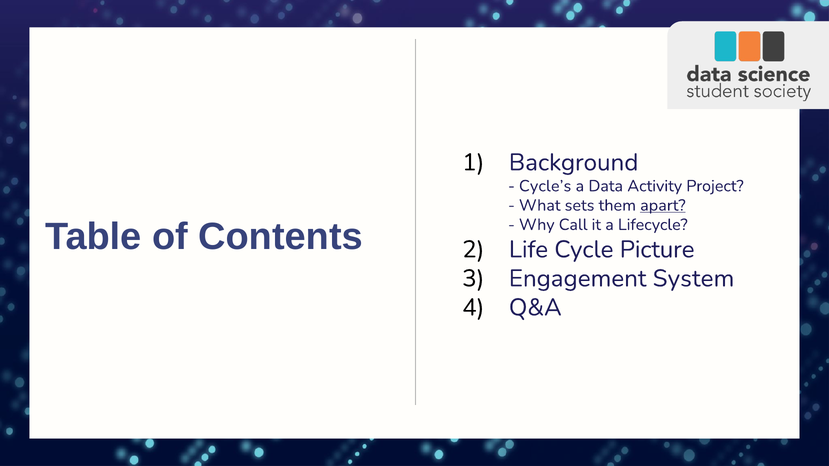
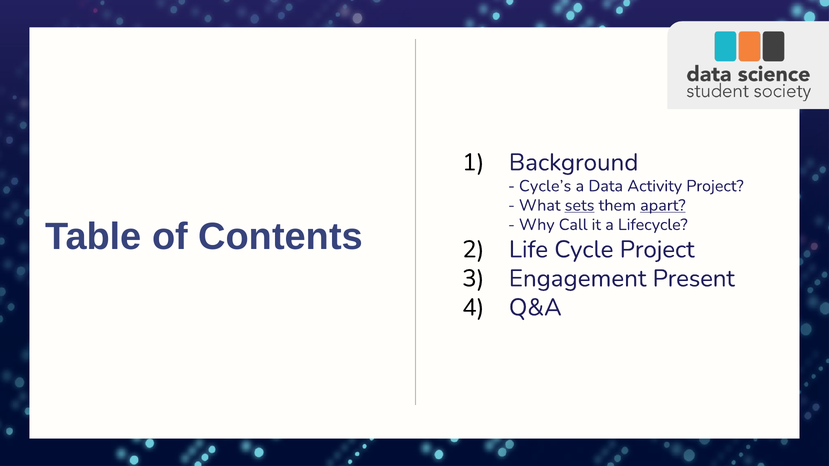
sets underline: none -> present (580, 205)
Cycle Picture: Picture -> Project (657, 250)
System: System -> Present (694, 279)
